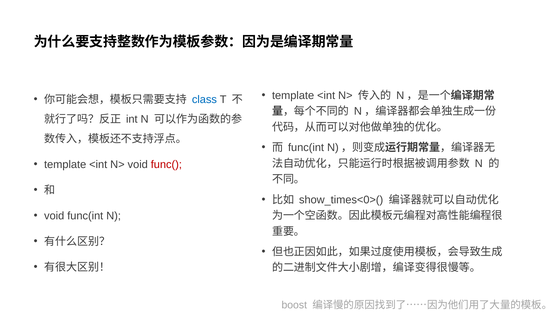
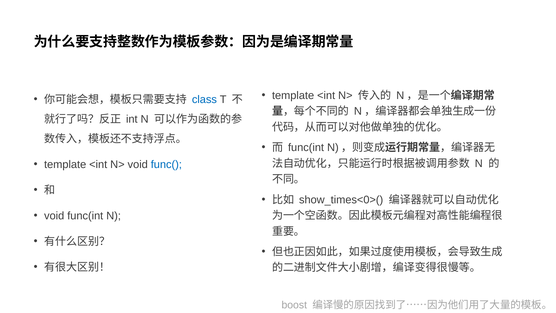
func( colour: red -> blue (166, 164)
